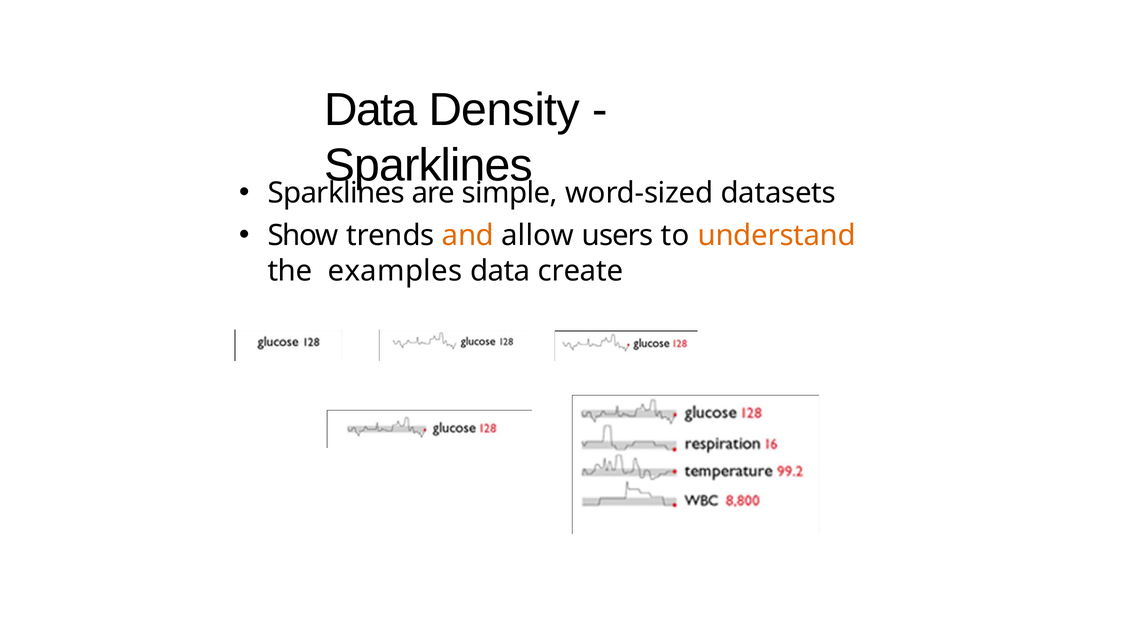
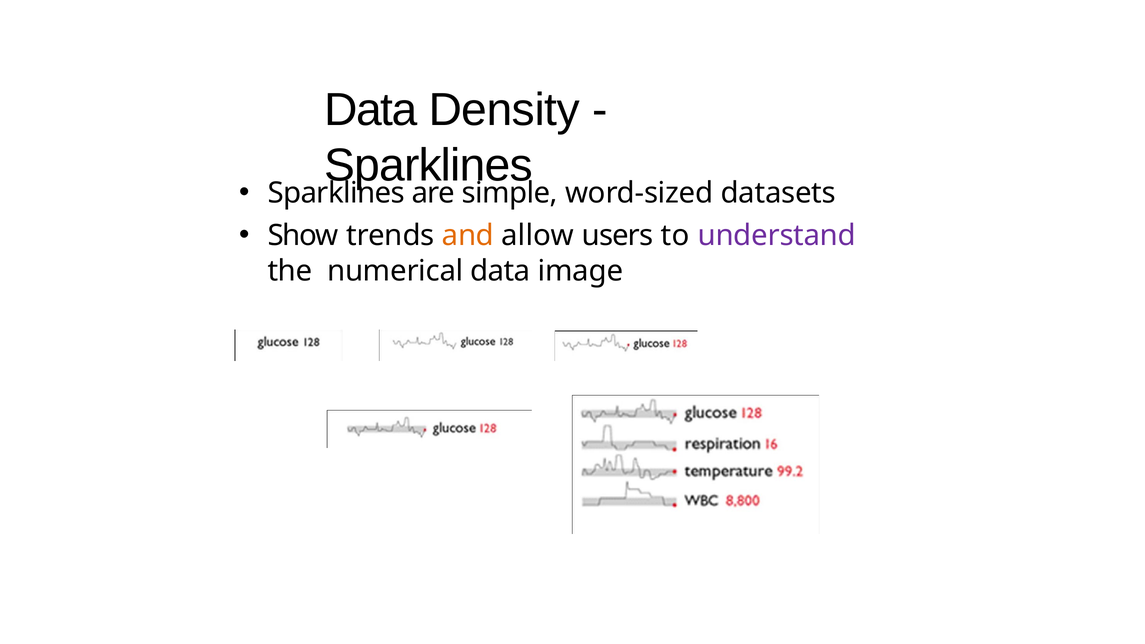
understand colour: orange -> purple (777, 236)
examples: examples -> numerical (395, 271)
create: create -> image (580, 271)
